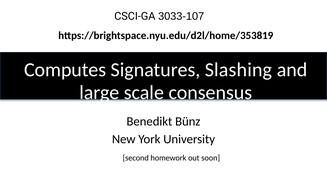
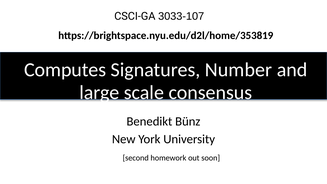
Slashing: Slashing -> Number (238, 70)
